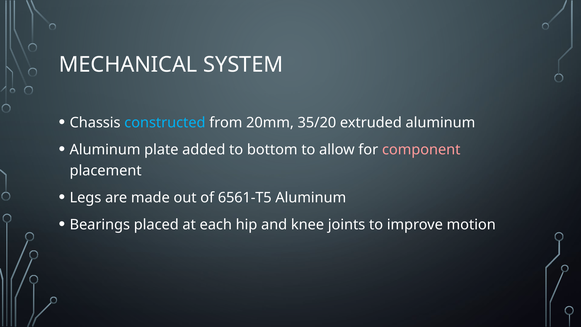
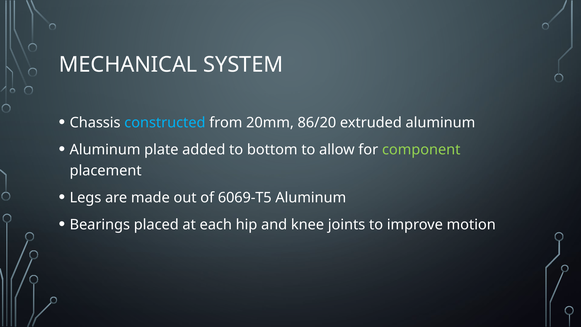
35/20: 35/20 -> 86/20 (317, 123)
component colour: pink -> light green (421, 150)
6561-T5: 6561-T5 -> 6069-T5 (245, 197)
